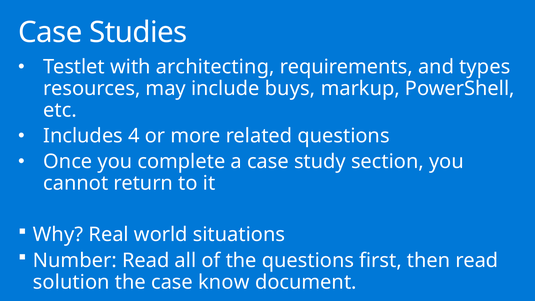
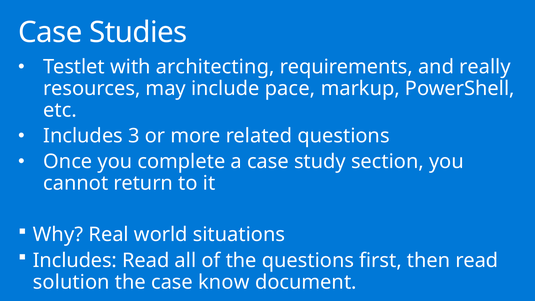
types: types -> really (485, 67)
buys: buys -> pace (290, 89)
4: 4 -> 3 (134, 136)
Number: Number -> Includes (75, 260)
